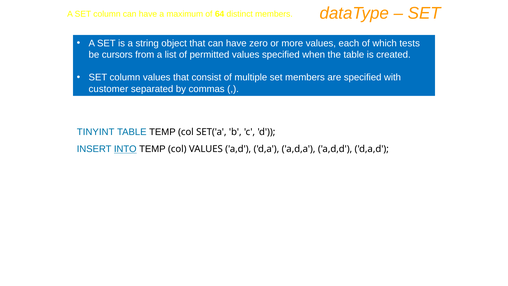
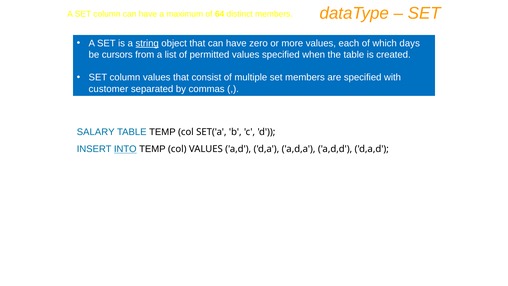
string underline: none -> present (147, 43)
tests: tests -> days (410, 43)
TINYINT: TINYINT -> SALARY (96, 132)
